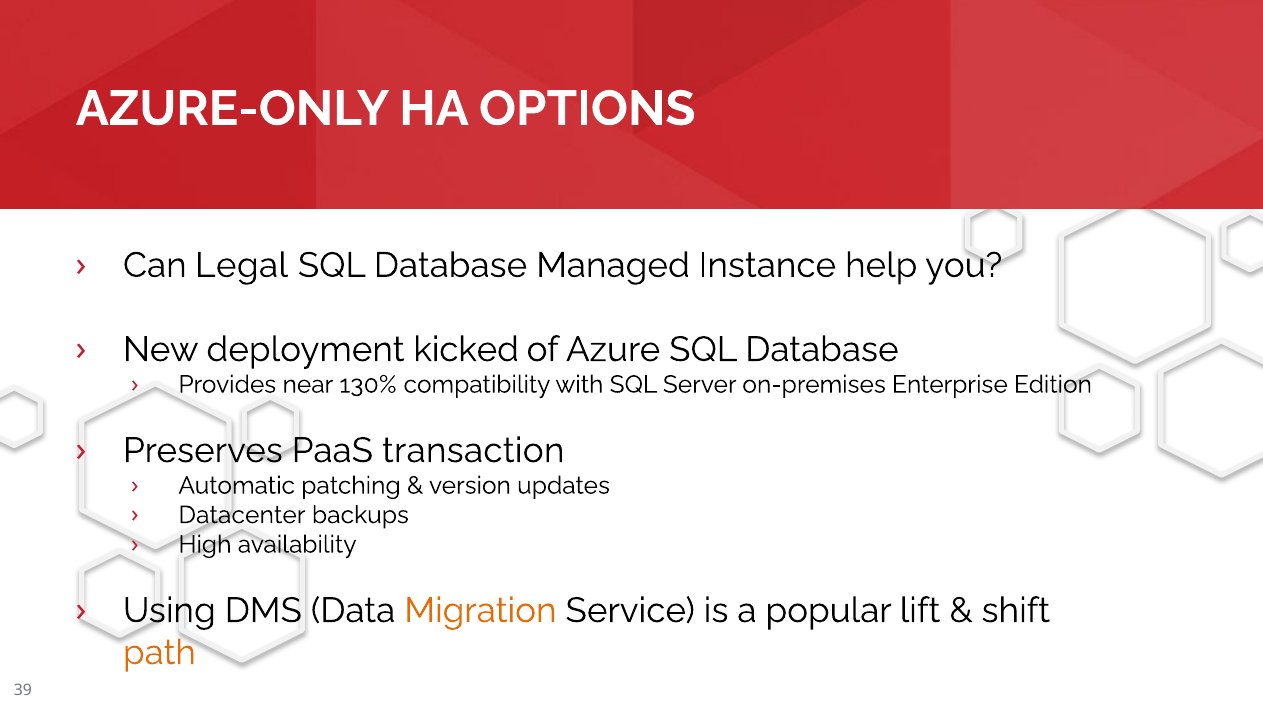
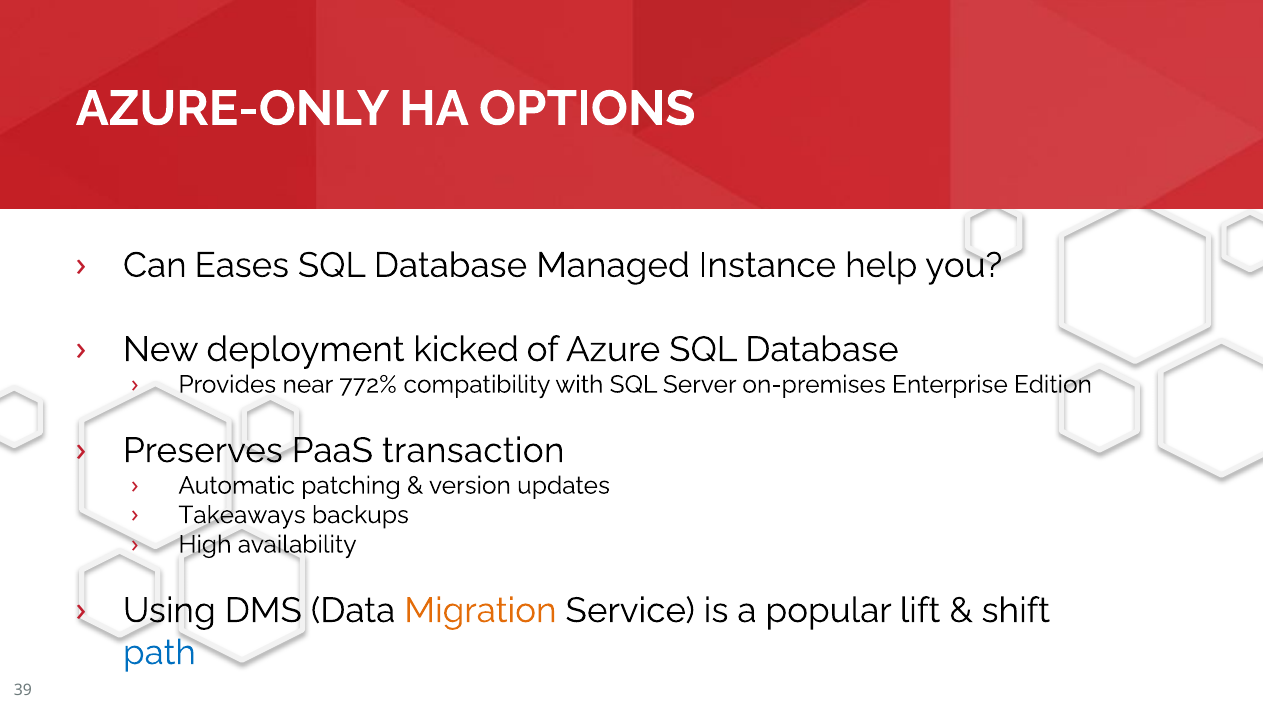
Legal: Legal -> Eases (242, 265)
130%: 130% -> 772% (368, 385)
Datacenter: Datacenter -> Takeaways (242, 515)
path colour: orange -> blue (159, 653)
